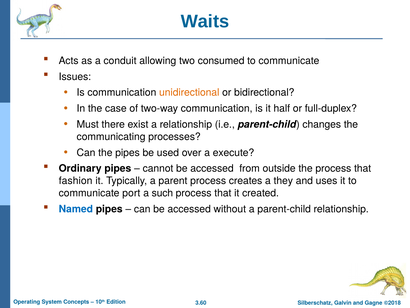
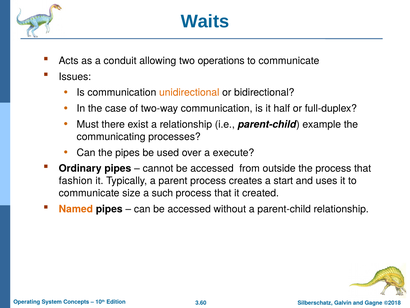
consumed: consumed -> operations (221, 61)
changes: changes -> example (322, 124)
they: they -> start (283, 181)
port: port -> size (131, 193)
Named colour: blue -> orange (76, 209)
